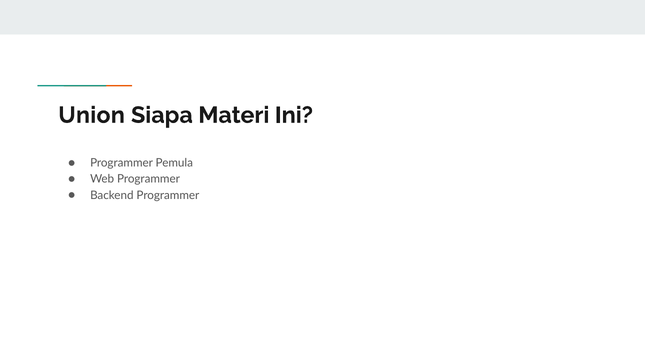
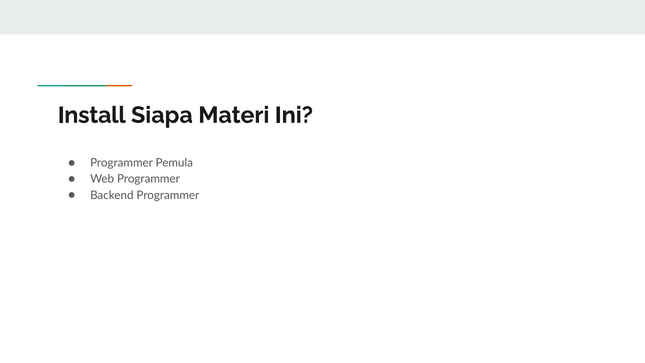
Union: Union -> Install (92, 115)
